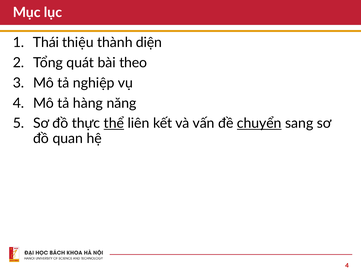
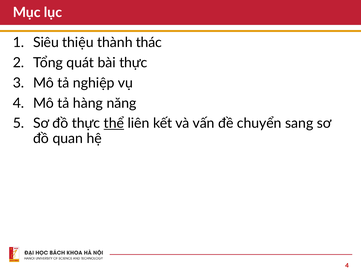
Thái: Thái -> Siêu (46, 42)
diện: diện -> thác (149, 42)
bài theo: theo -> thực (133, 63)
chuyển underline: present -> none (259, 123)
